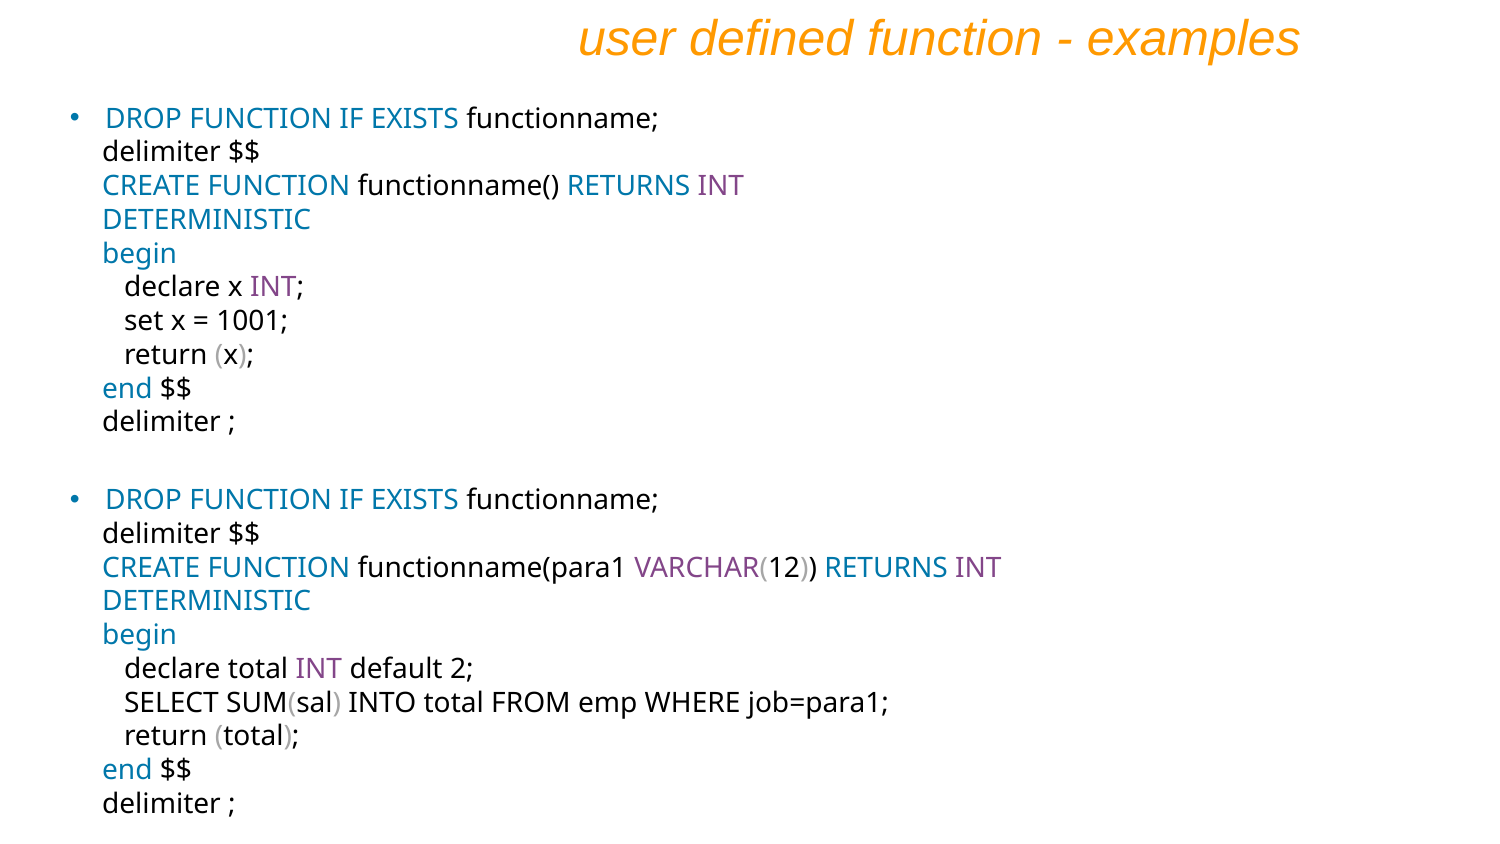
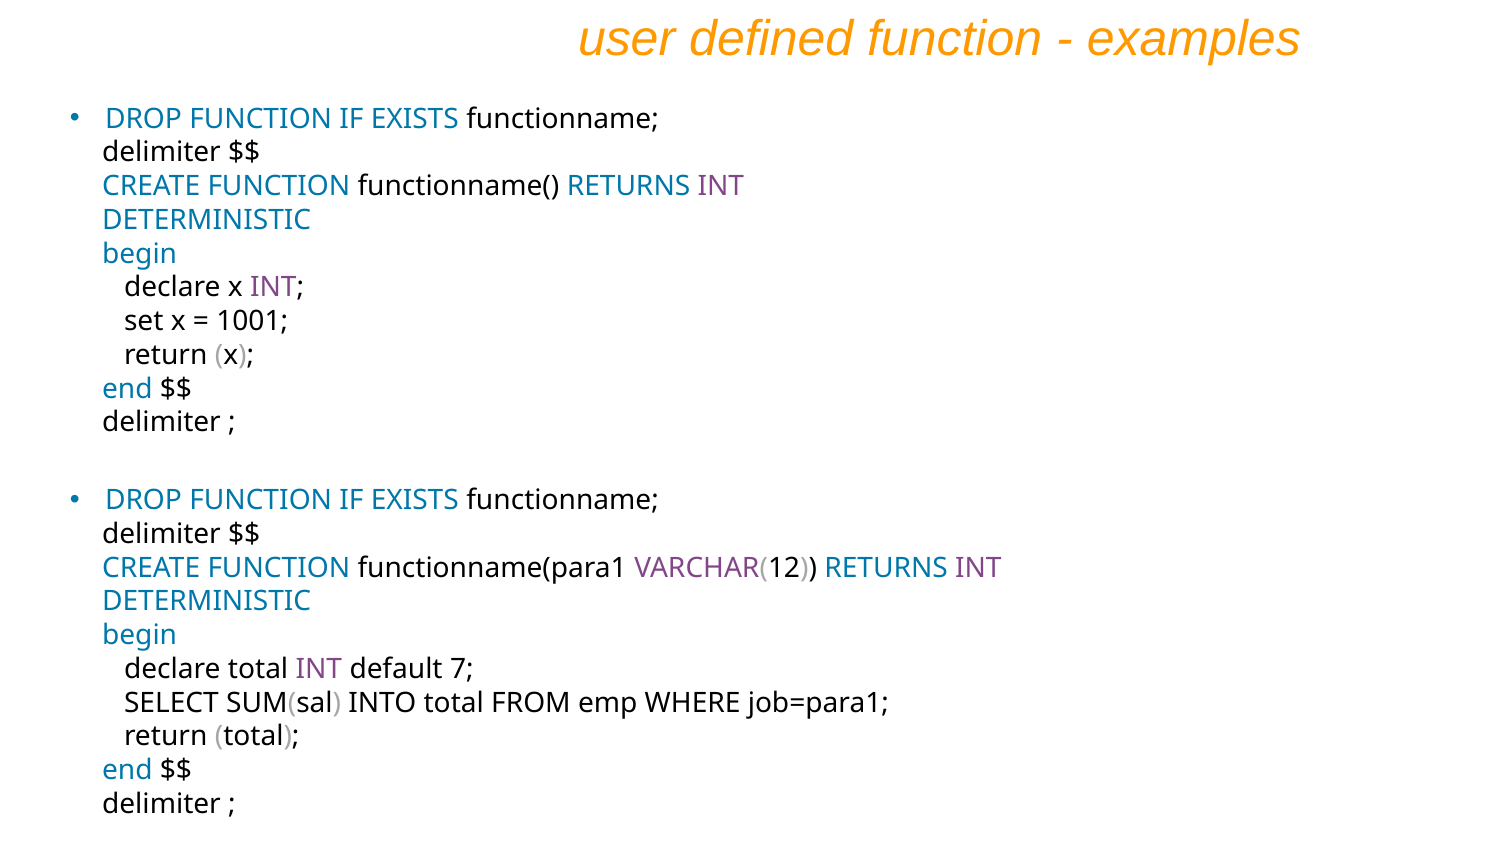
2: 2 -> 7 (462, 669)
